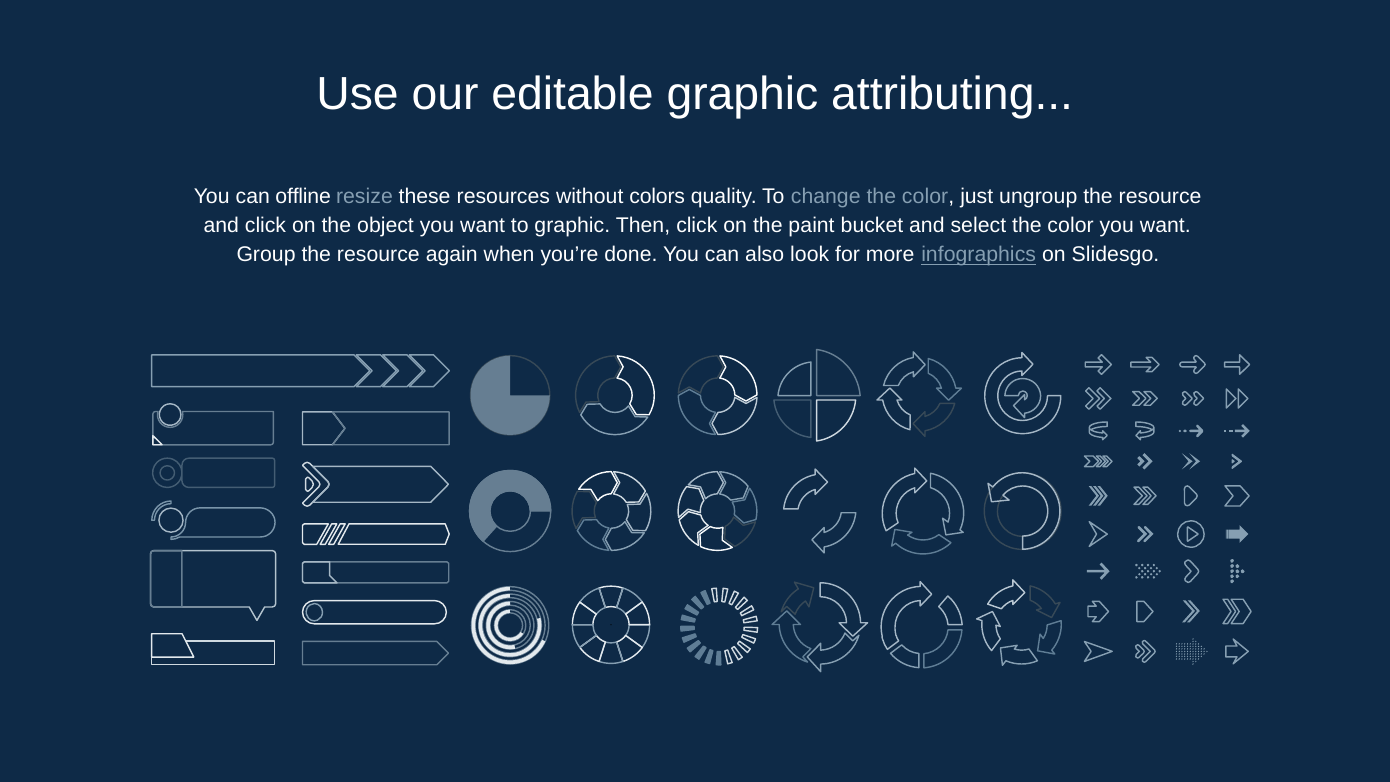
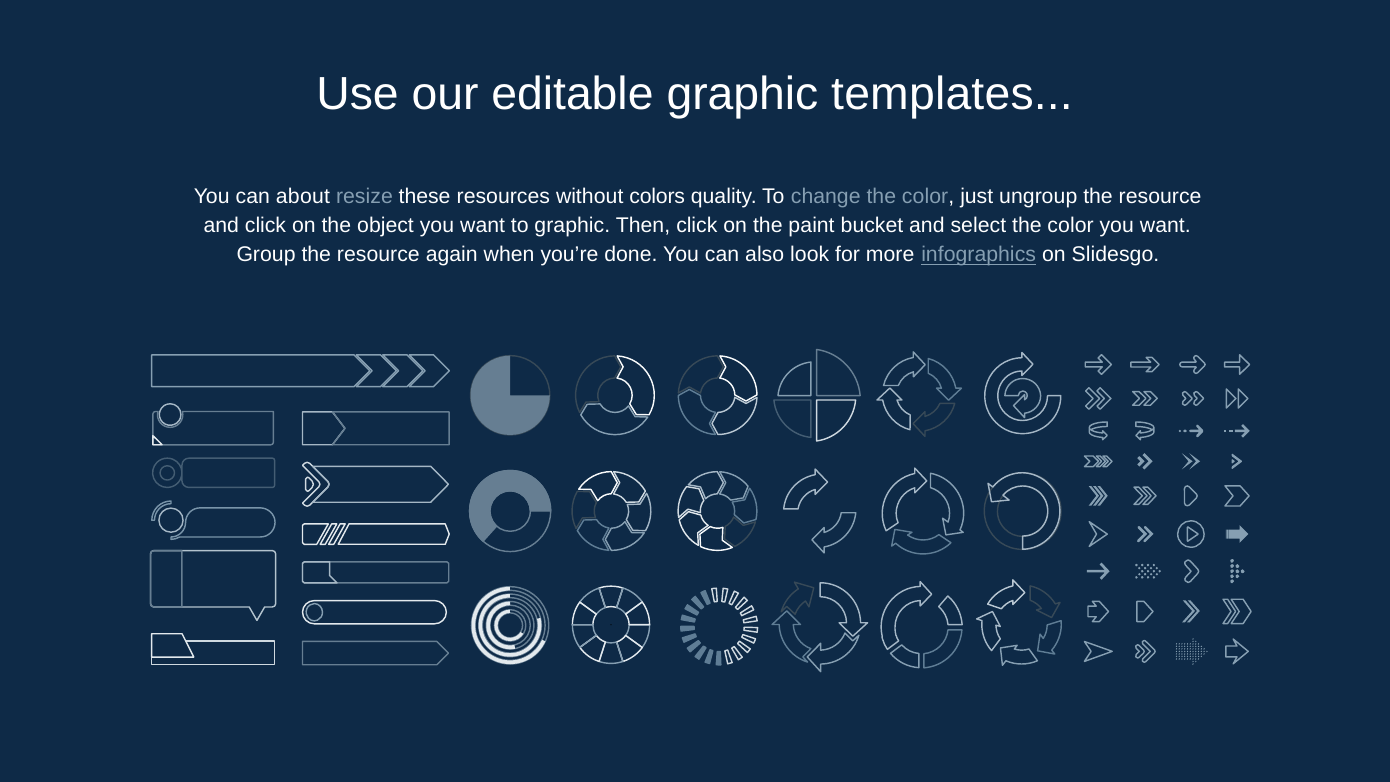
attributing: attributing -> templates (952, 94)
offline: offline -> about (303, 196)
